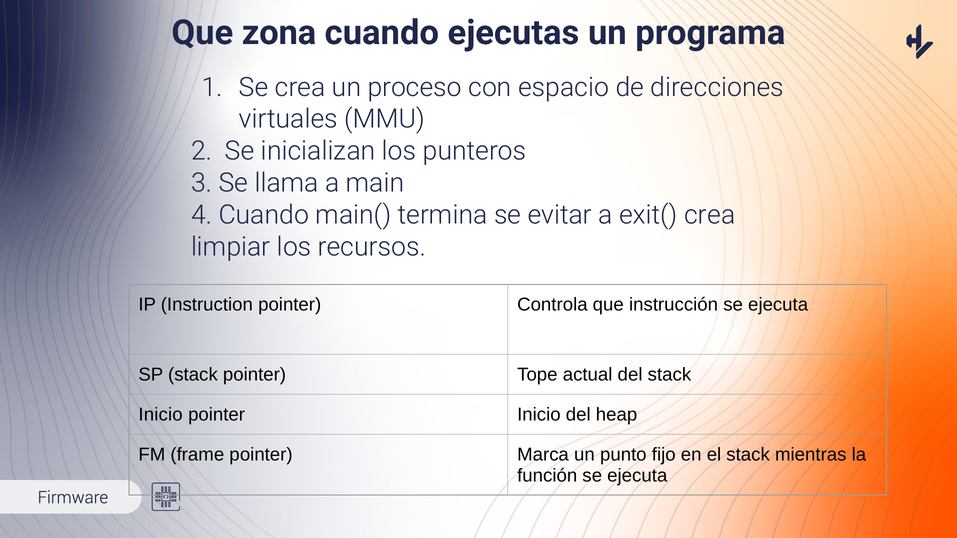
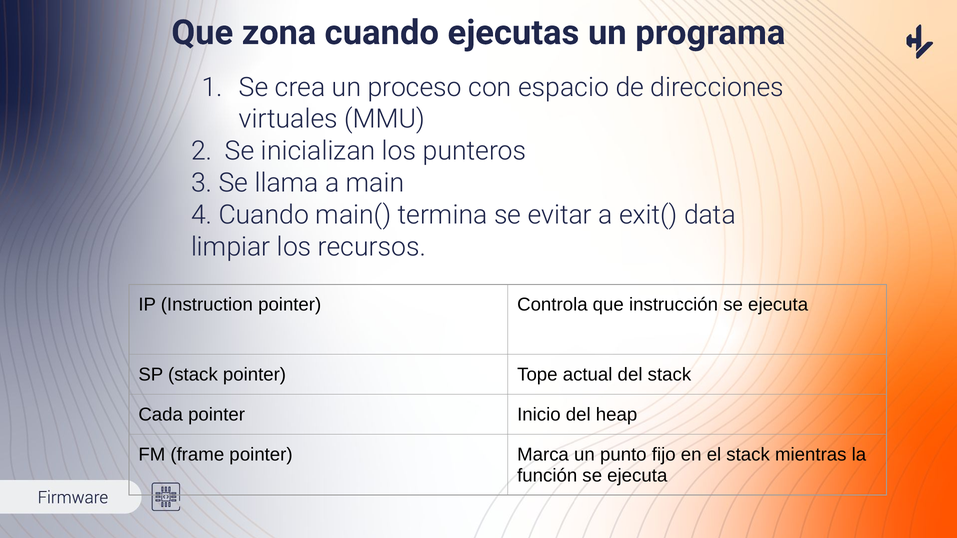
exit( crea: crea -> data (710, 215)
Inicio: Inicio -> Cada (161, 415)
